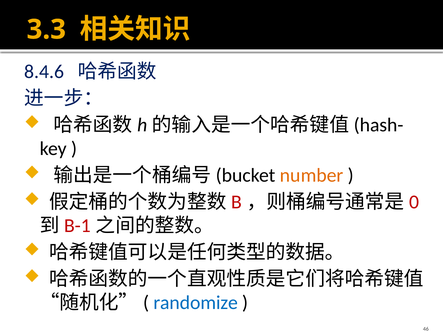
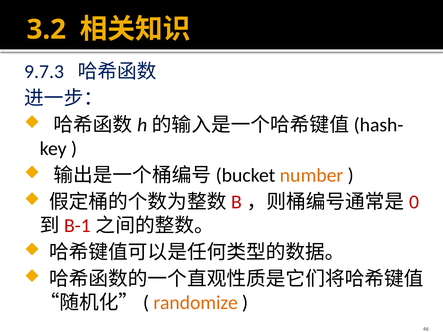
3.3: 3.3 -> 3.2 (46, 30)
8.4.6: 8.4.6 -> 9.7.3 (44, 72)
randomize colour: blue -> orange (196, 303)
